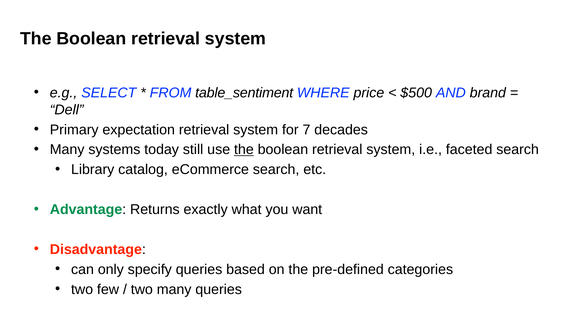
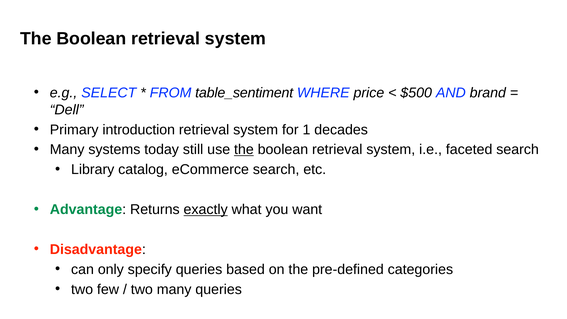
expectation: expectation -> introduction (139, 130)
7: 7 -> 1 (306, 130)
exactly underline: none -> present (206, 209)
